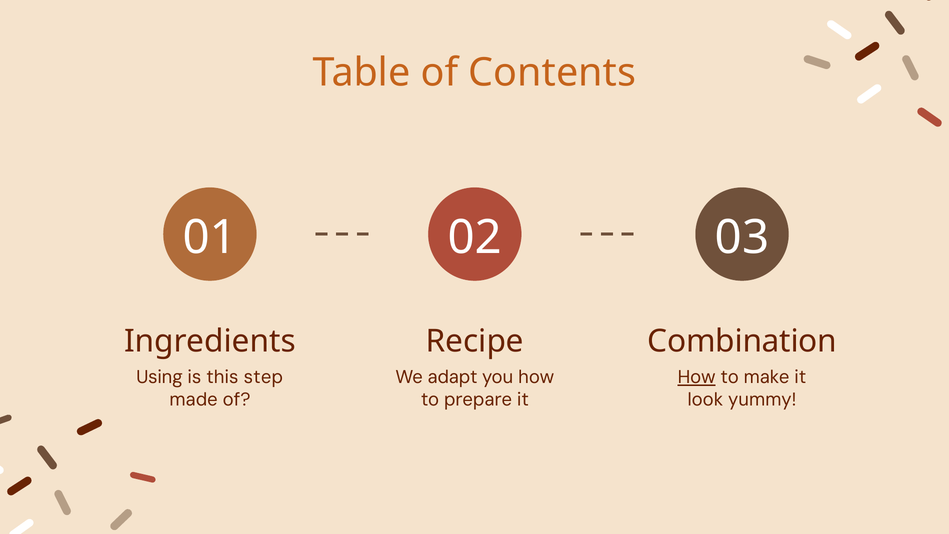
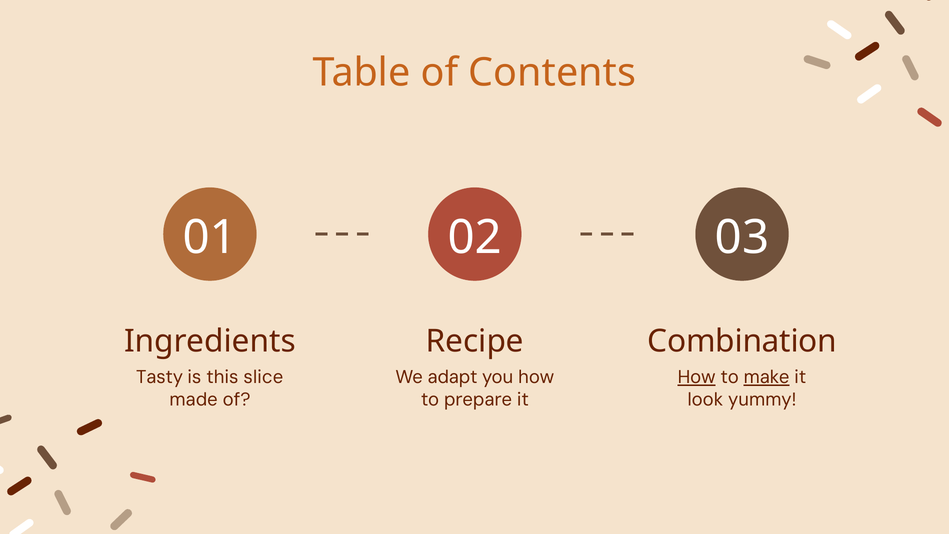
Using: Using -> Tasty (160, 377)
step: step -> slice (263, 377)
make underline: none -> present (767, 377)
